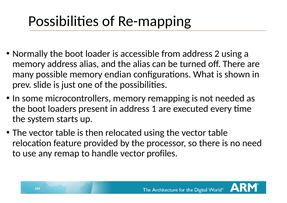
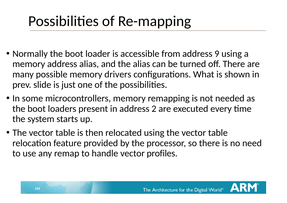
2: 2 -> 9 (217, 54)
endian: endian -> drivers (118, 74)
1: 1 -> 2 (154, 109)
